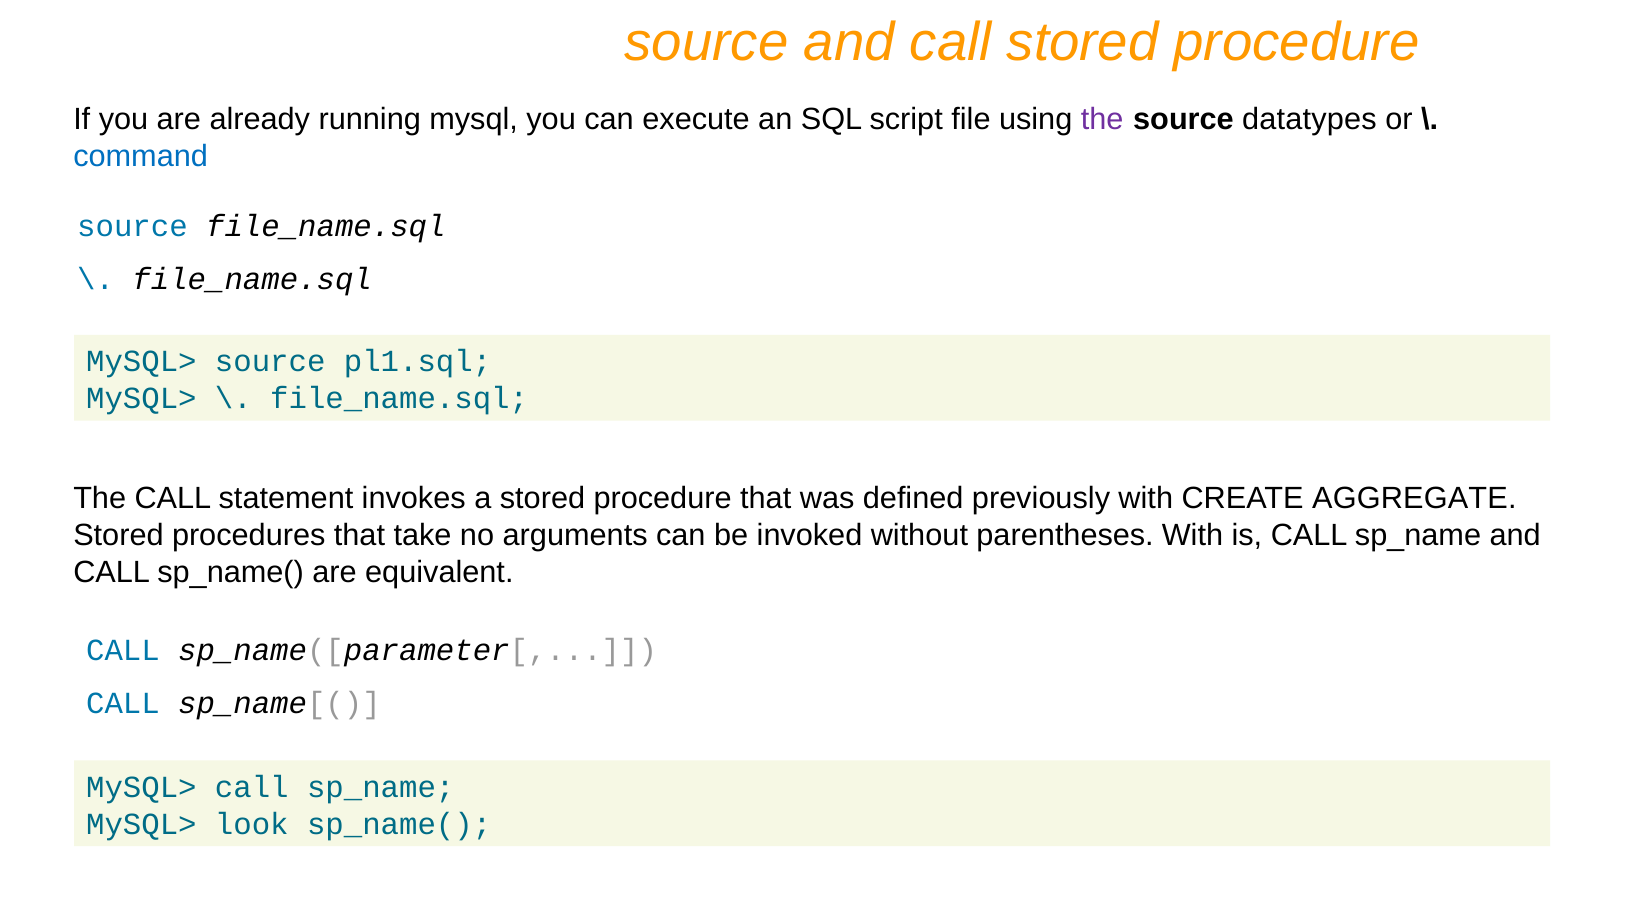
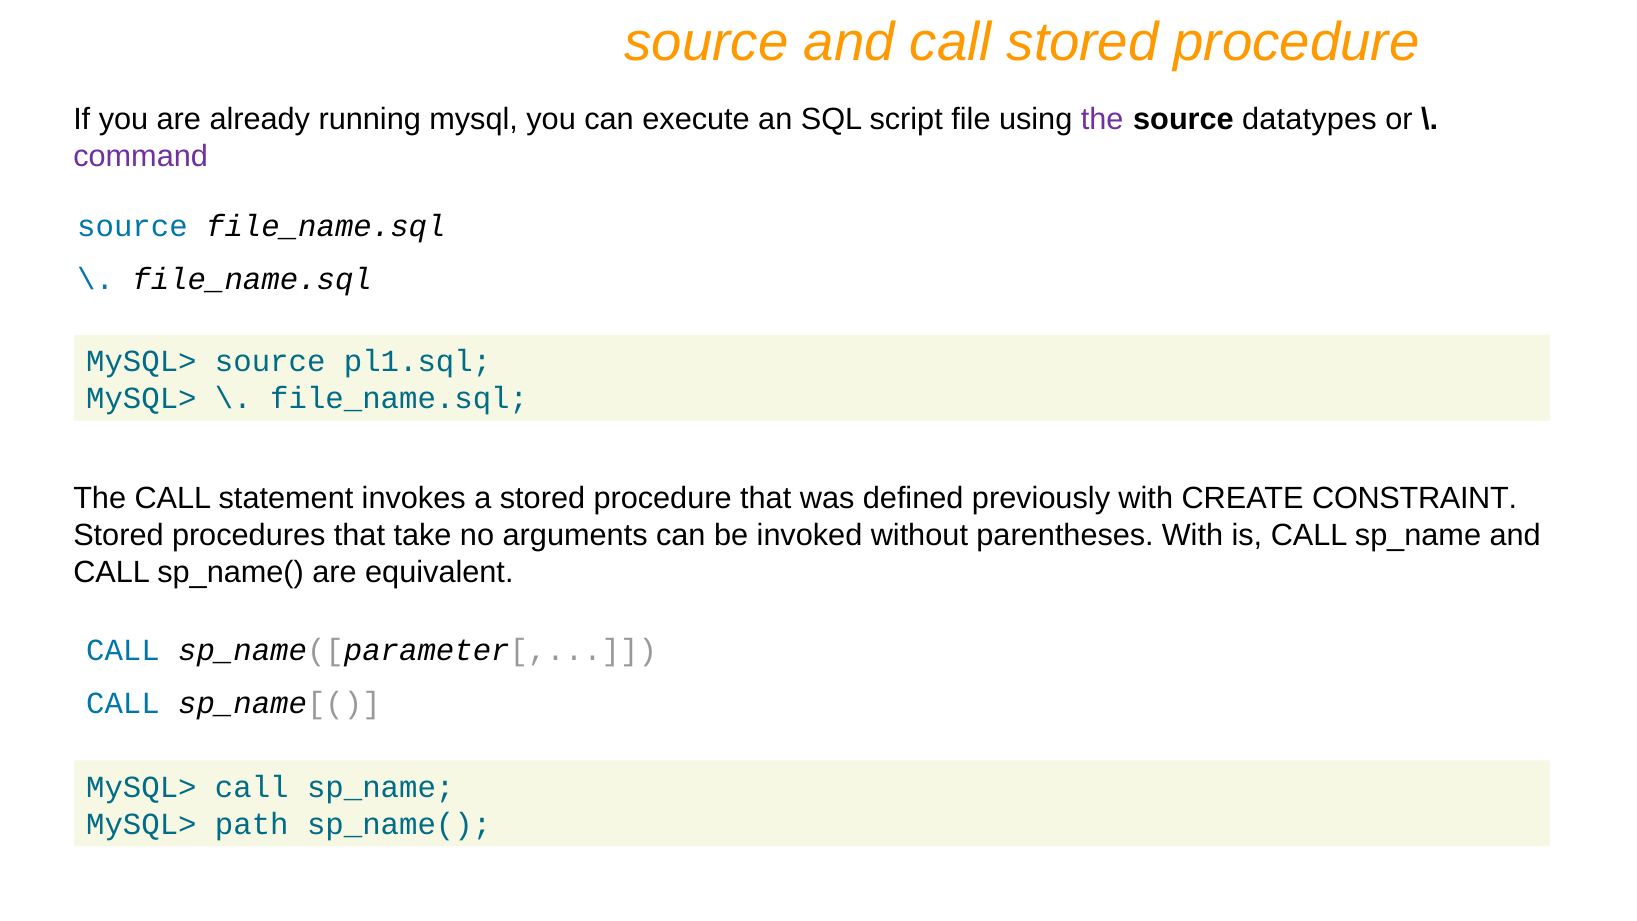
command colour: blue -> purple (141, 156)
AGGREGATE: AGGREGATE -> CONSTRAINT (1415, 498)
look: look -> path (252, 824)
